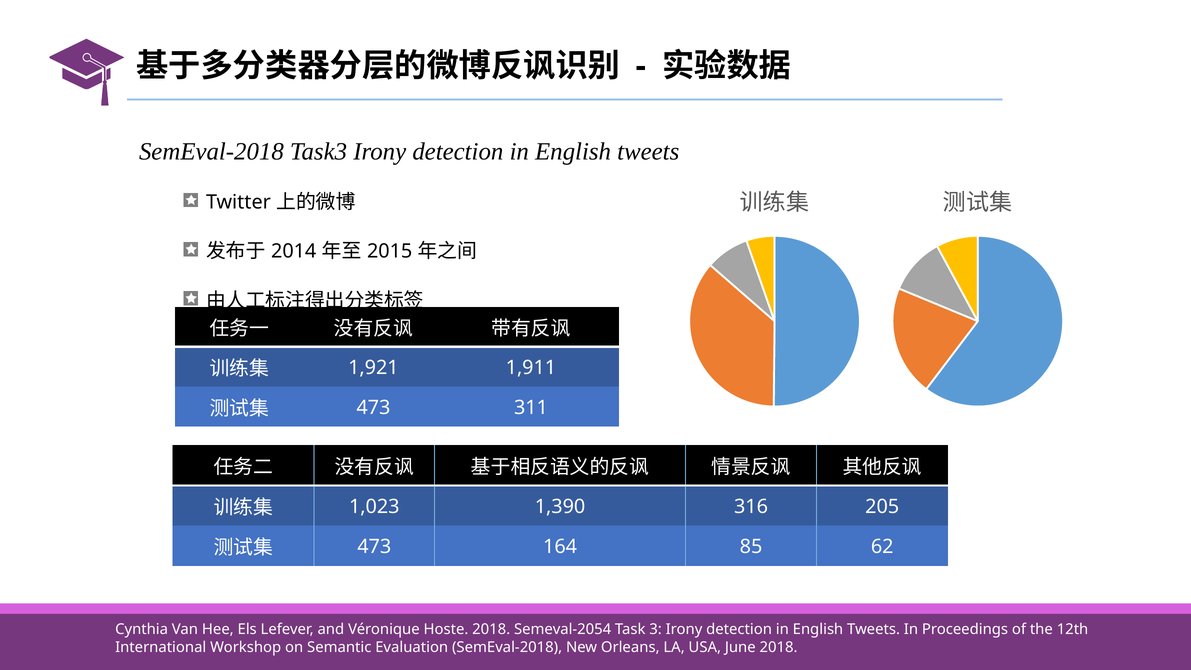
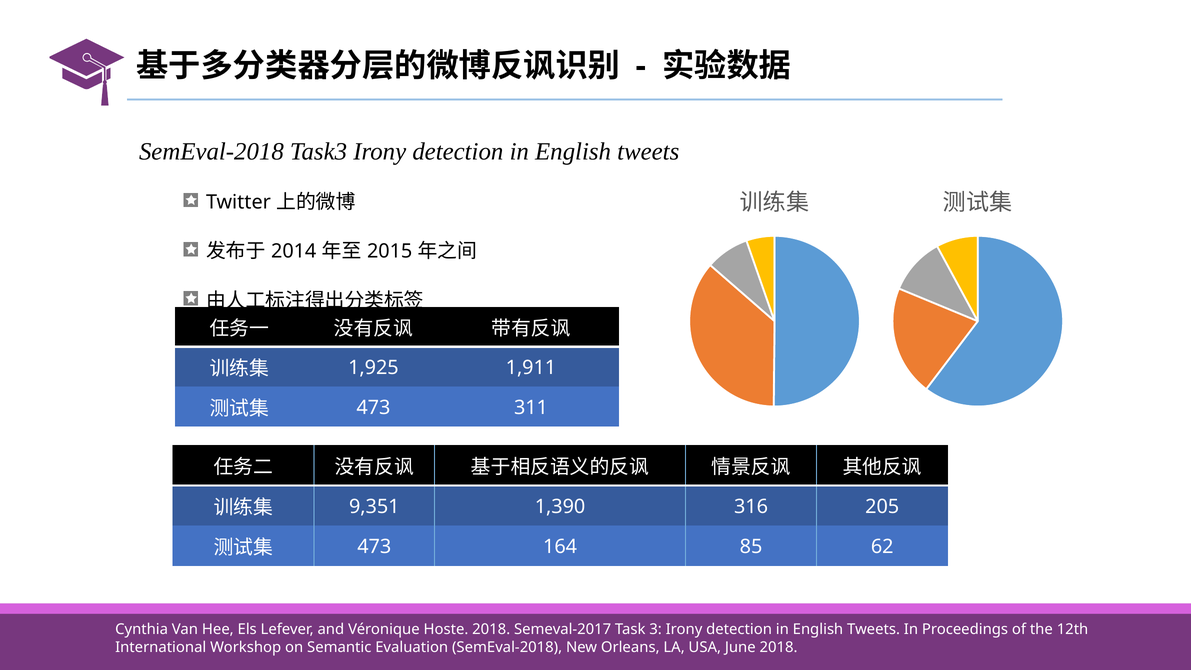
1,921: 1,921 -> 1,925 (373, 368)
1,023: 1,023 -> 9,351 (374, 507)
Semeval-2054: Semeval-2054 -> Semeval-2017 (563, 629)
